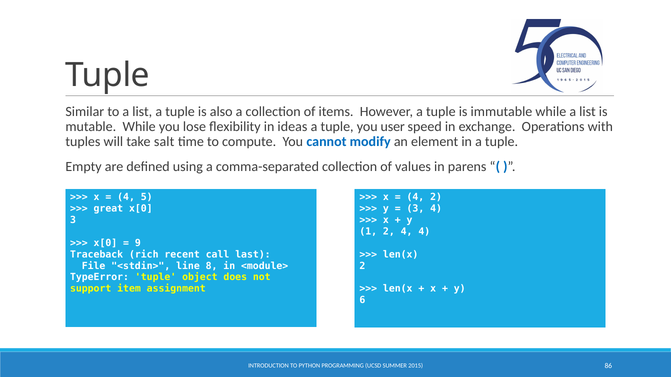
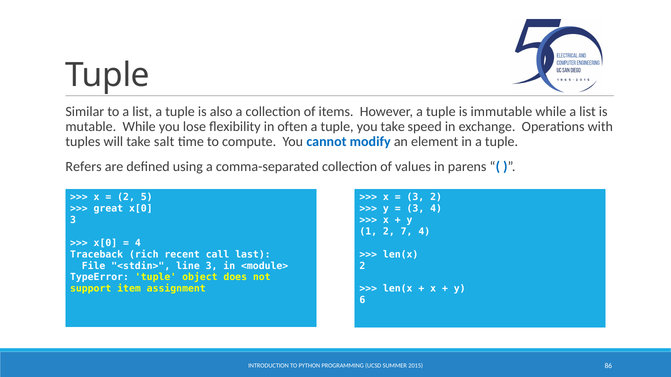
ideas: ideas -> often (293, 127)
you user: user -> take (393, 127)
Empty: Empty -> Refers (84, 167)
4: 4 -> 2 (126, 197)
4: 4 -> 3 (415, 197)
2 4: 4 -> 7 (407, 232)
9: 9 -> 4 (138, 243)
line 8: 8 -> 3 (212, 266)
